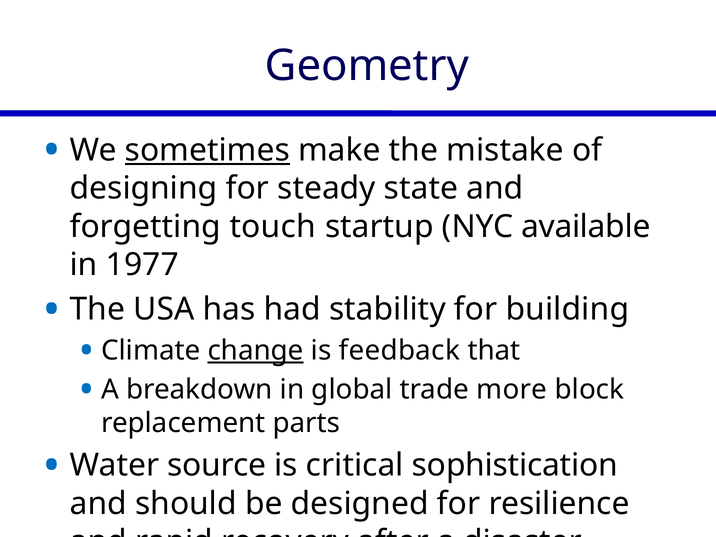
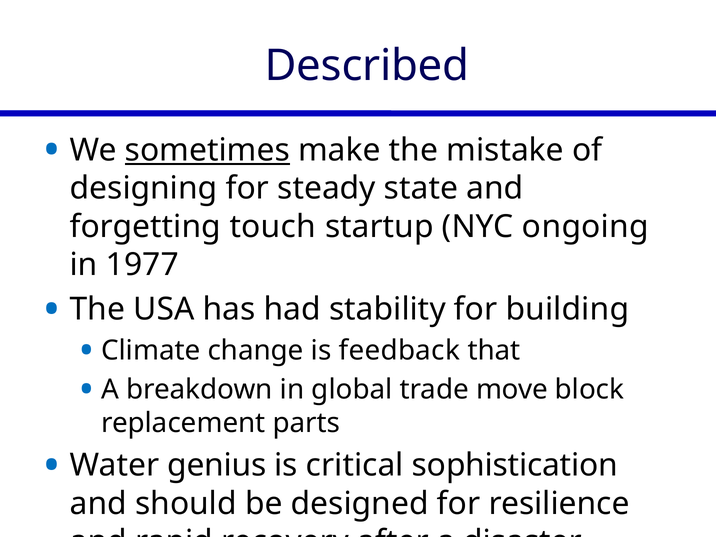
Geometry: Geometry -> Described (367, 66)
available: available -> ongoing (586, 227)
change underline: present -> none (256, 350)
more: more -> move (512, 389)
source: source -> genius (217, 465)
